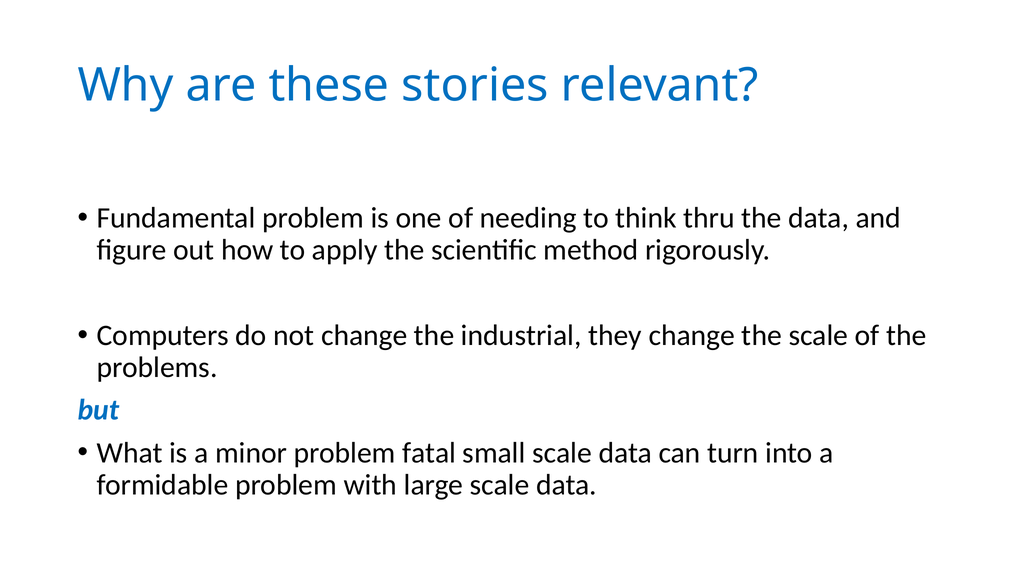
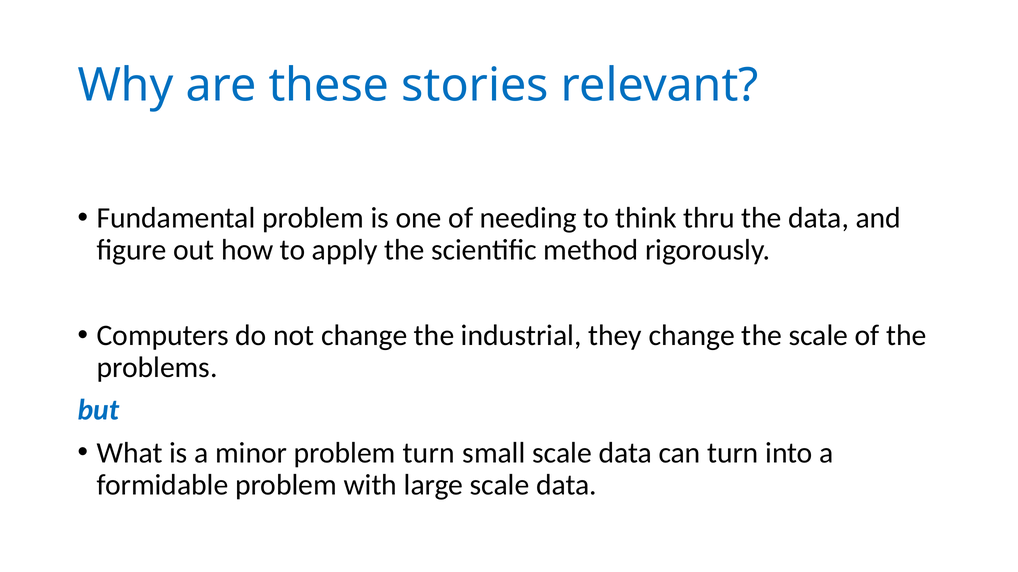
problem fatal: fatal -> turn (429, 453)
